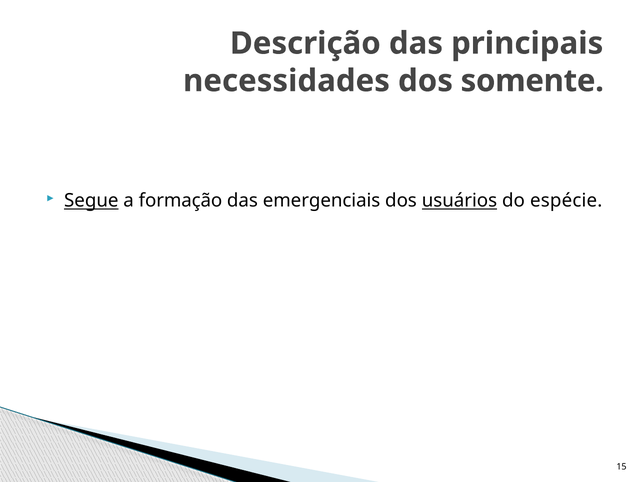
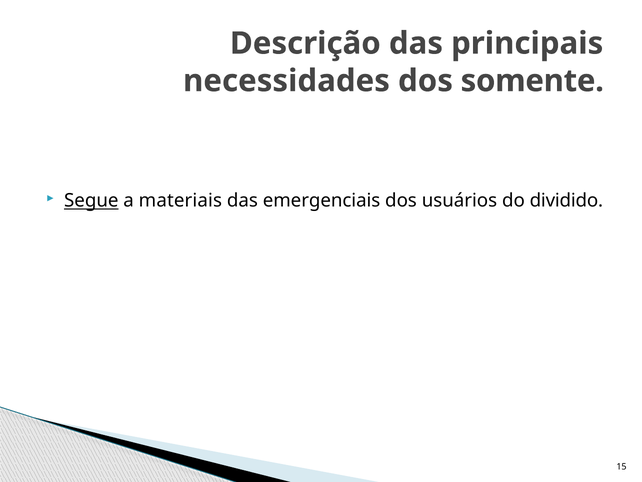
formação: formação -> materiais (180, 201)
usuários underline: present -> none (459, 201)
espécie: espécie -> dividido (566, 201)
